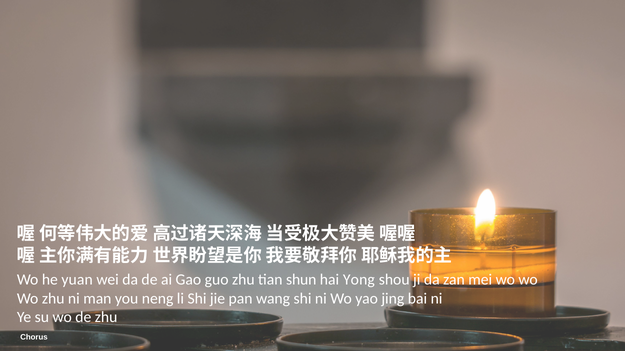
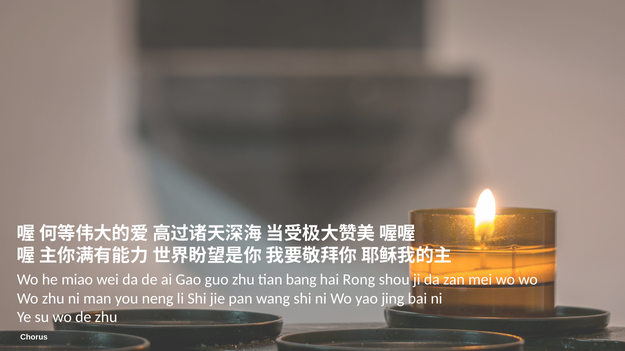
yuan: yuan -> miao (77, 280)
shun: shun -> bang (301, 280)
Yong: Yong -> Rong (359, 280)
